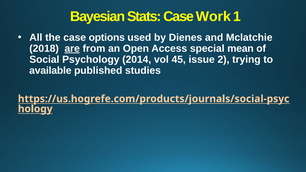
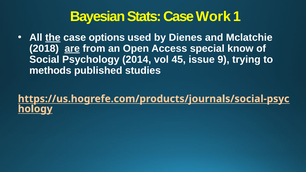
the underline: none -> present (53, 38)
mean: mean -> know (240, 49)
2: 2 -> 9 (223, 60)
available: available -> methods (50, 71)
